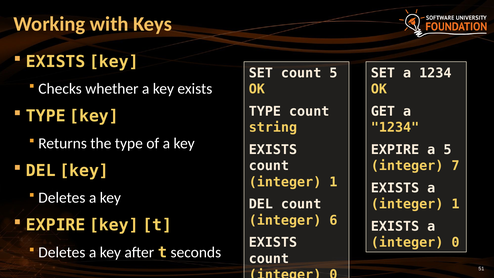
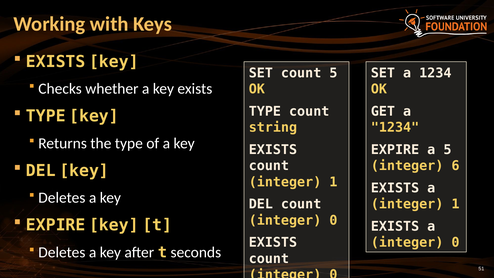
7: 7 -> 6 (456, 166)
6: 6 -> 0 (333, 220)
